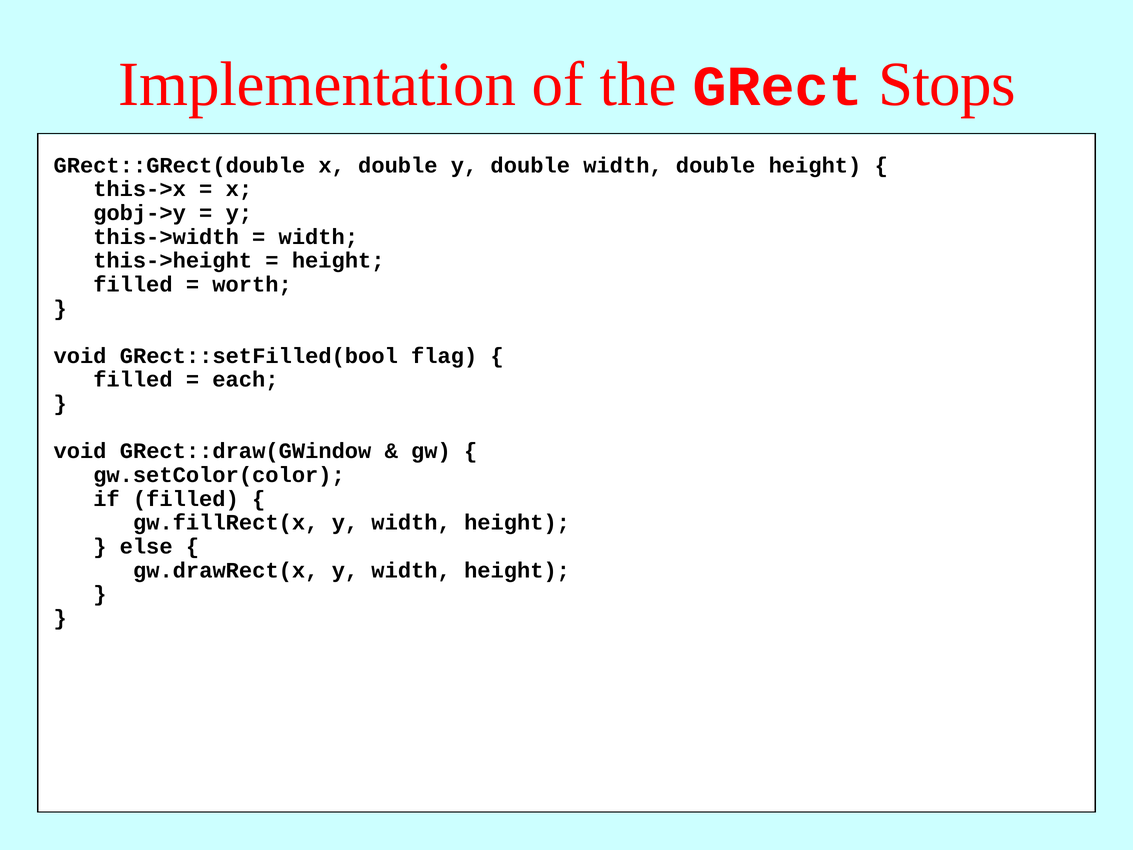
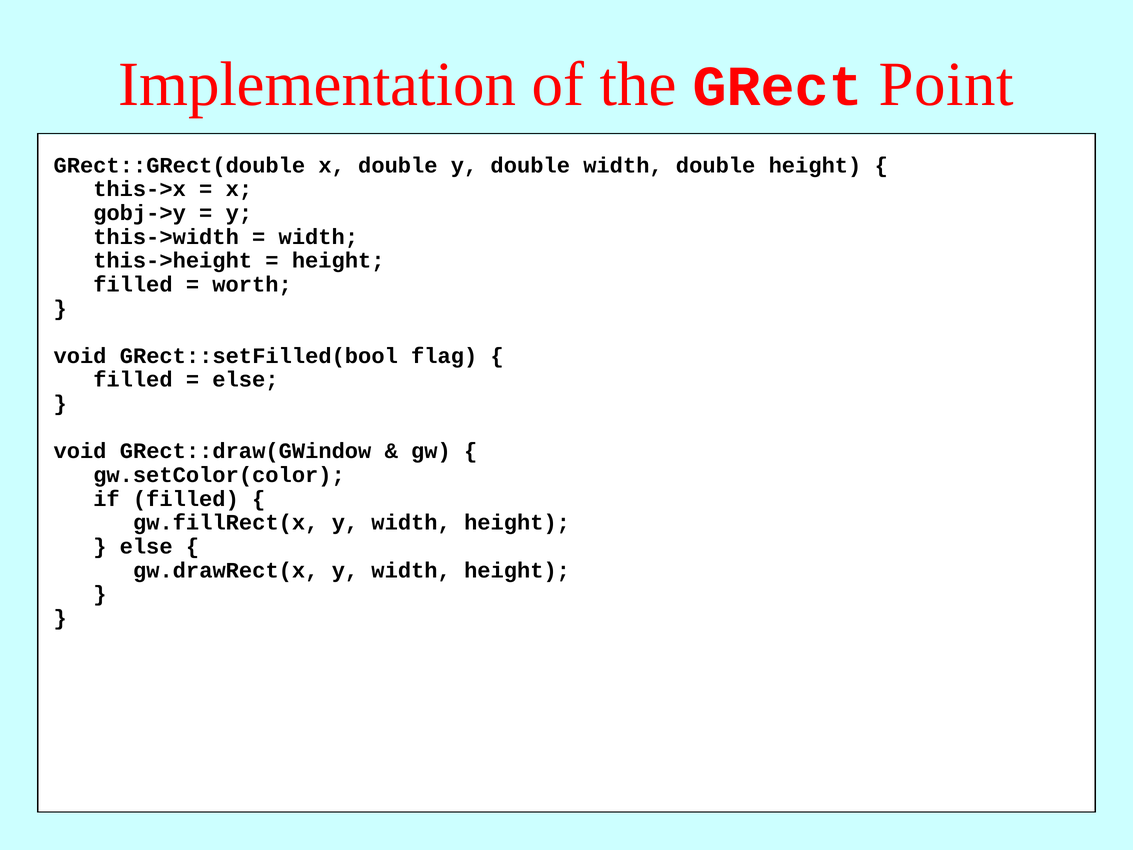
Stops: Stops -> Point (946, 85)
each: each -> else (245, 380)
